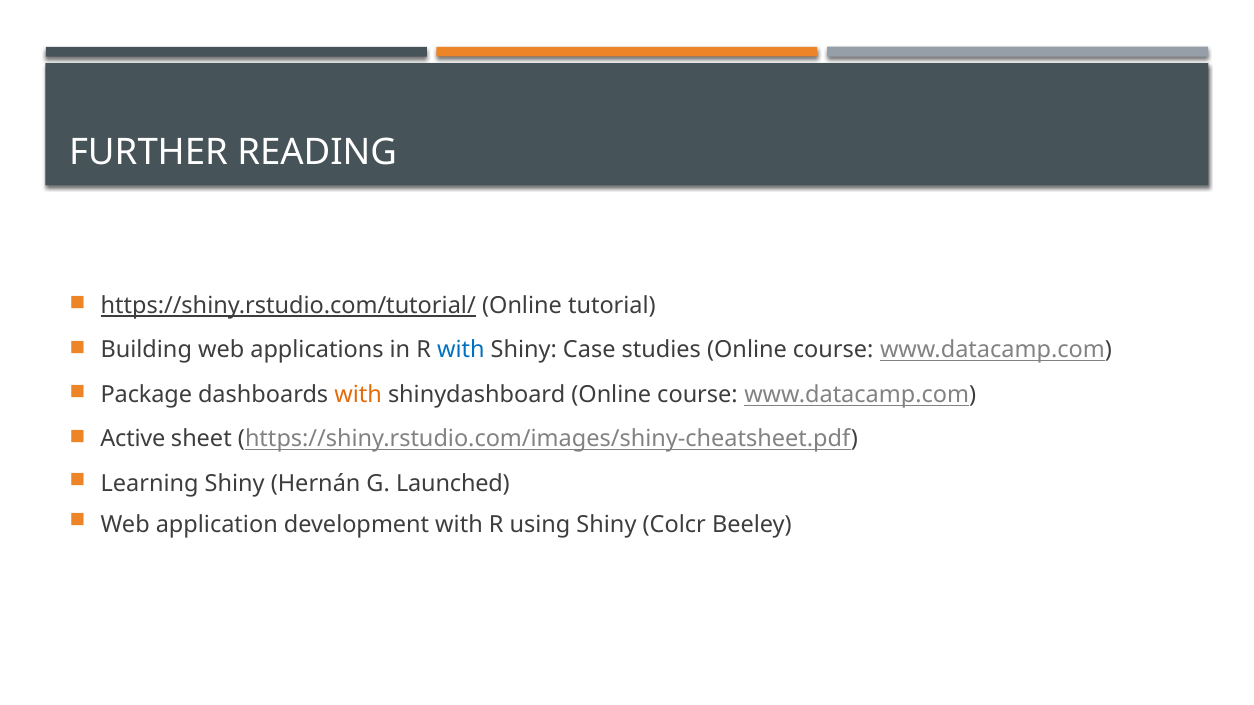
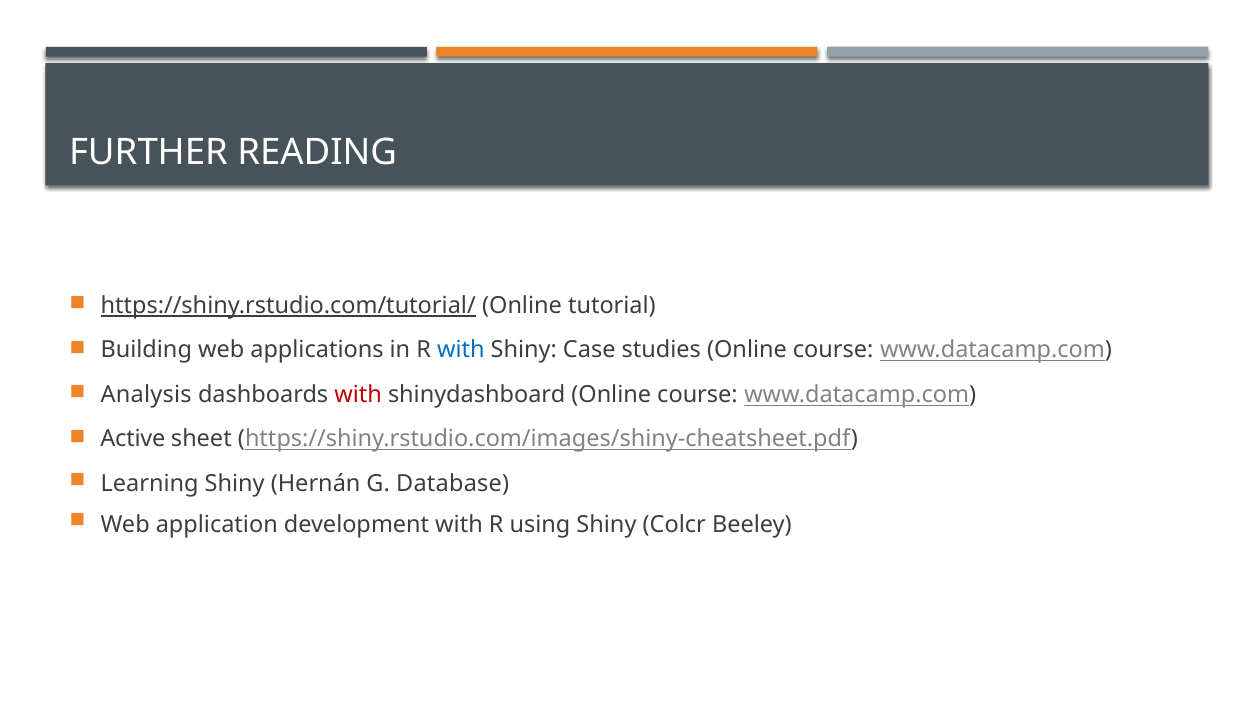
Package: Package -> Analysis (146, 395)
with colour: orange -> red (358, 395)
Launched: Launched -> Database (453, 484)
